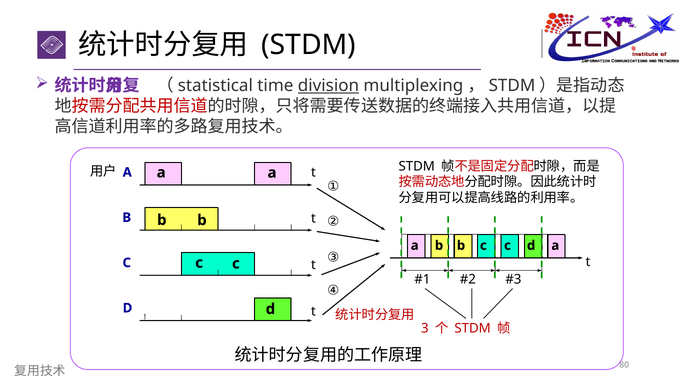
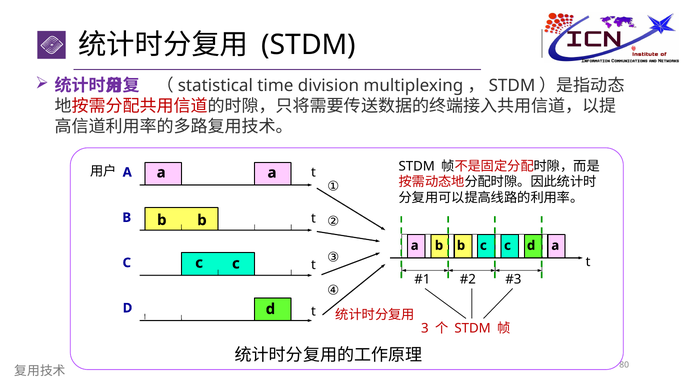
division underline: present -> none (328, 86)
